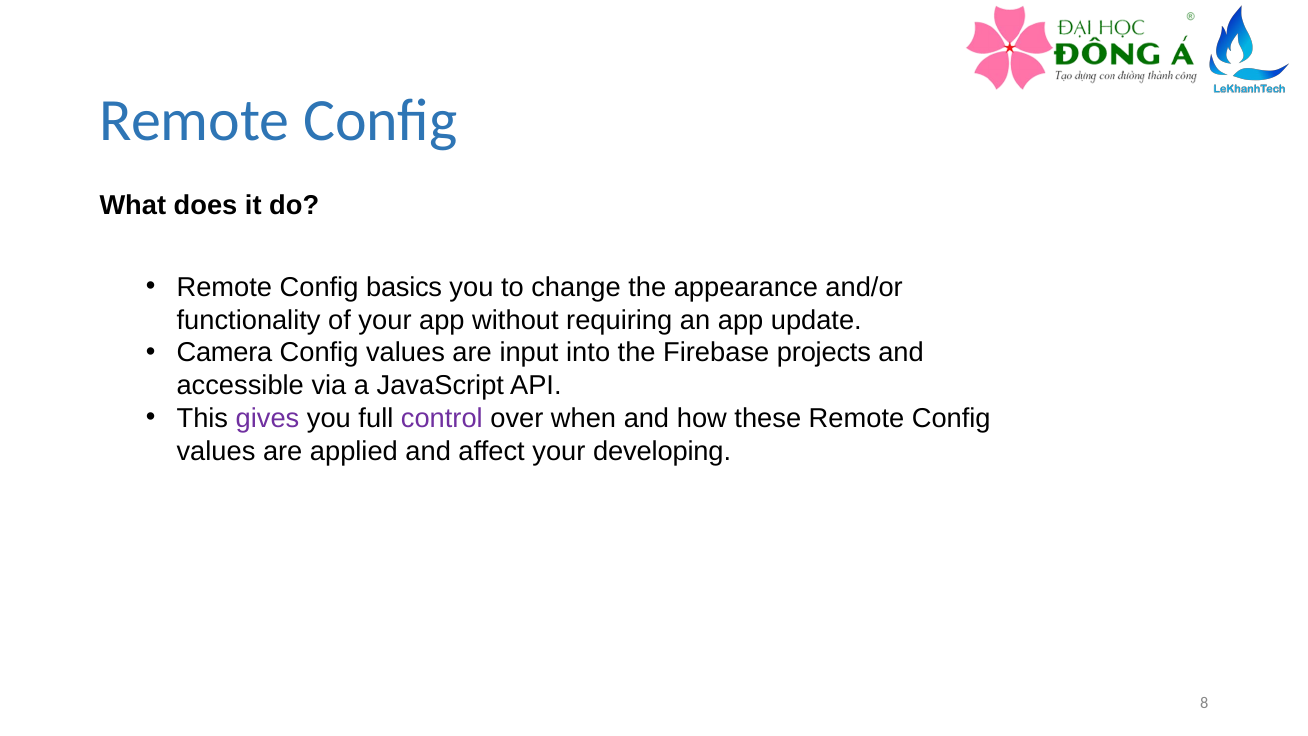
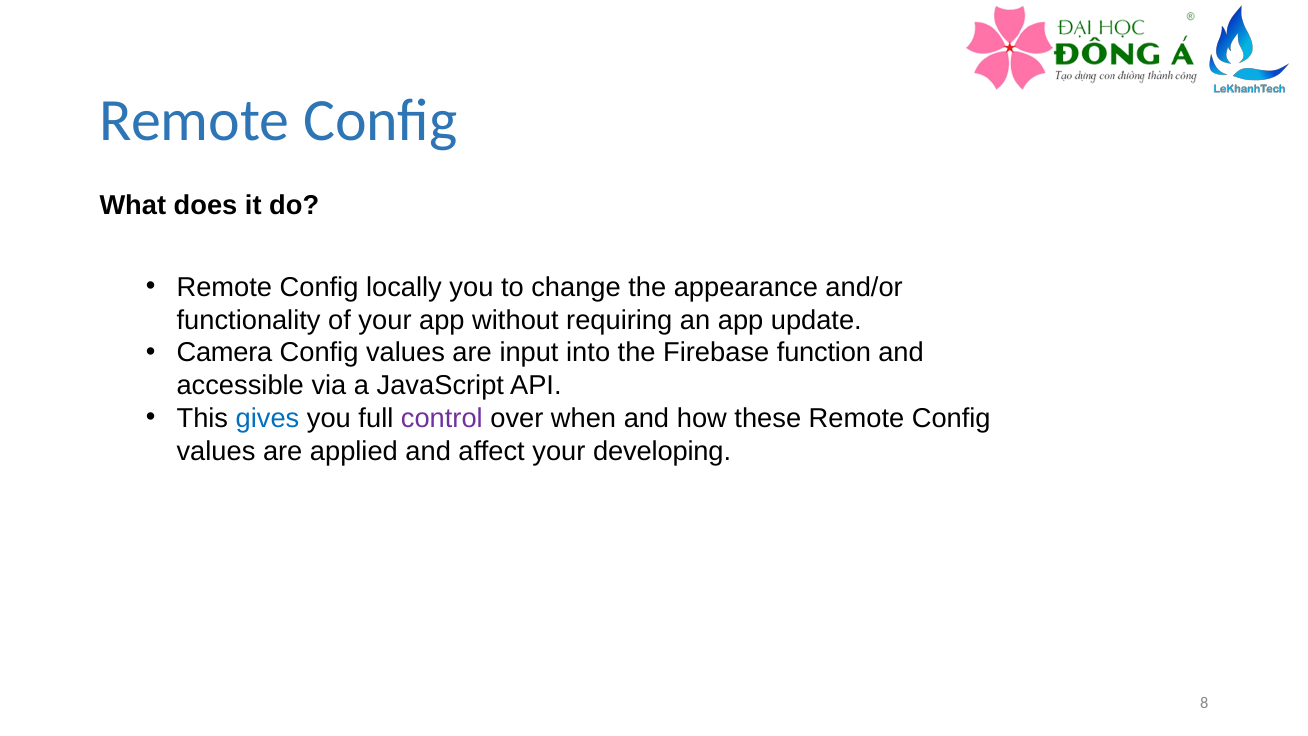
basics: basics -> locally (404, 287)
projects: projects -> function (824, 353)
gives colour: purple -> blue (268, 418)
